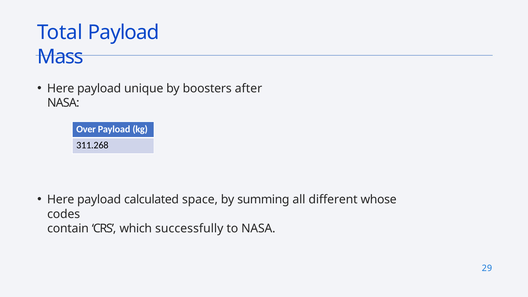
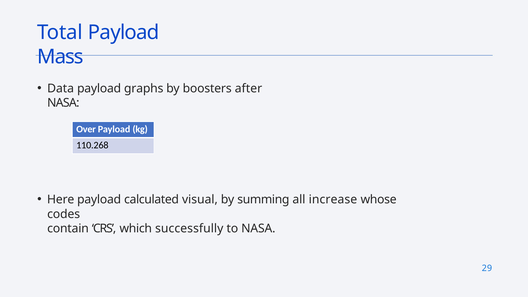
Here: Here -> Data (61, 88)
unique: unique -> graphs (144, 88)
311.268: 311.268 -> 110.268 (92, 145)
space: space -> visual (200, 200)
different: different -> increase (333, 200)
